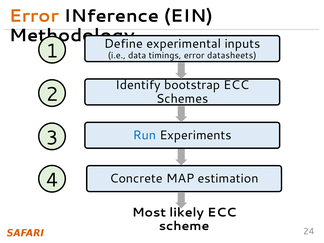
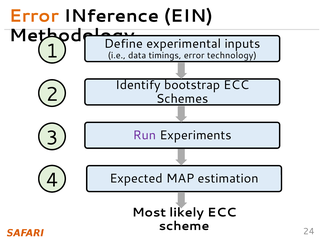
datasheets: datasheets -> technology (232, 55)
Run colour: blue -> purple (145, 135)
Concrete: Concrete -> Expected (136, 179)
